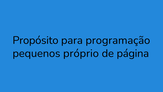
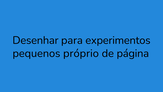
Propósito: Propósito -> Desenhar (35, 40)
programação: programação -> experimentos (118, 40)
